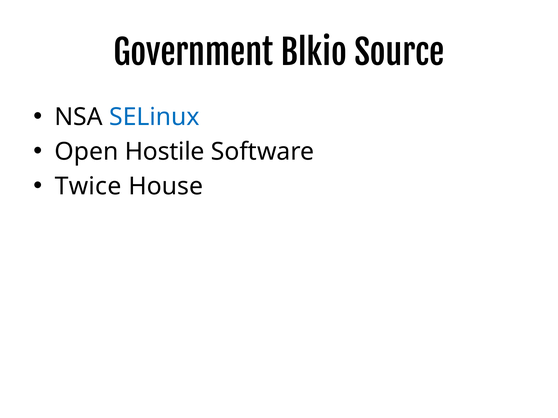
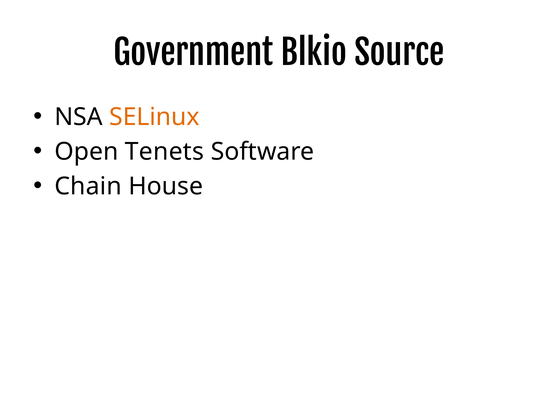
SELinux colour: blue -> orange (154, 117)
Hostile: Hostile -> Tenets (164, 152)
Twice: Twice -> Chain (88, 187)
